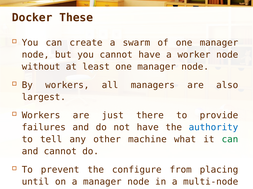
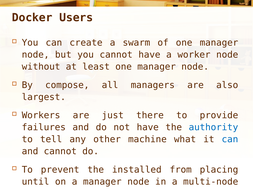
These: These -> Users (76, 18)
By workers: workers -> compose (67, 85)
can colour: green -> blue (230, 140)
configure: configure -> installed (137, 170)
